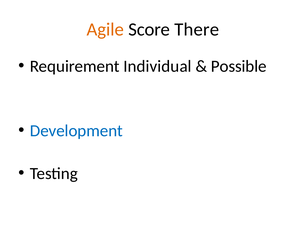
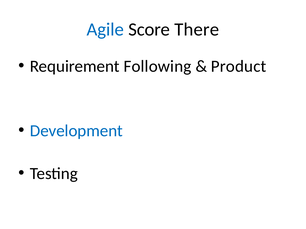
Agile colour: orange -> blue (105, 30)
Individual: Individual -> Following (157, 66)
Possible: Possible -> Product (239, 66)
